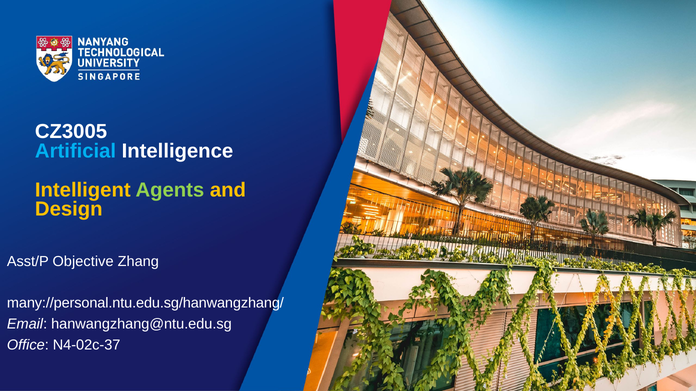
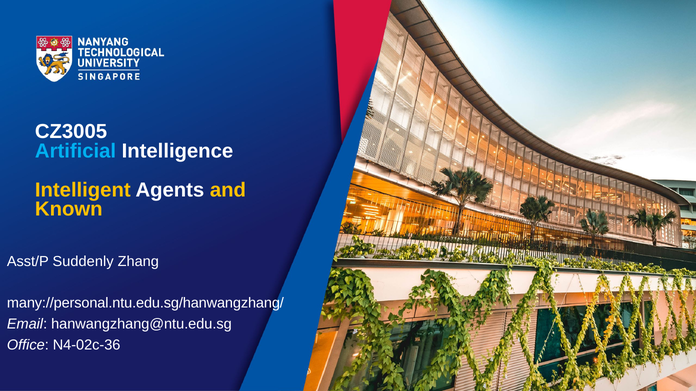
Agents colour: light green -> white (170, 190)
Design: Design -> Known (69, 210)
Objective: Objective -> Suddenly (83, 262)
N4-02c-37: N4-02c-37 -> N4-02c-36 (87, 345)
